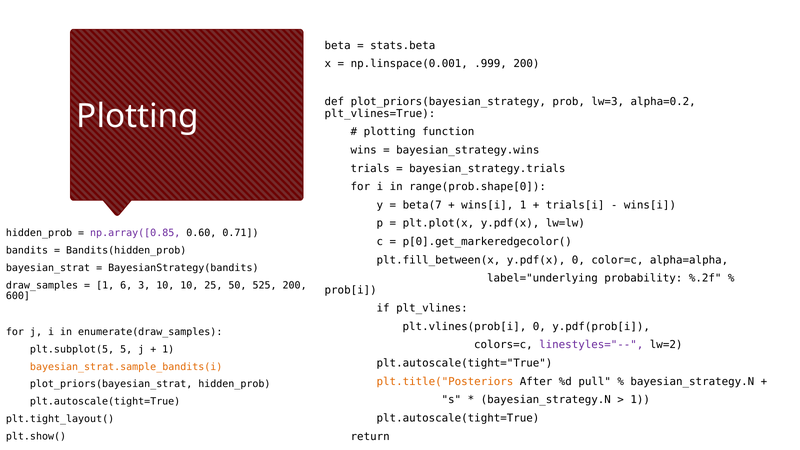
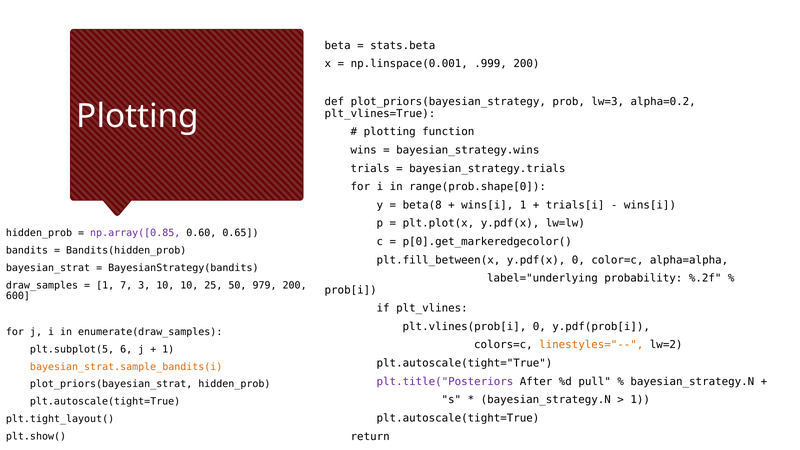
beta(7: beta(7 -> beta(8 (422, 205)
0.71: 0.71 -> 0.65 (240, 233)
6: 6 -> 7 (126, 285)
525: 525 -> 979 (265, 285)
linestyles="-- colour: purple -> orange (591, 345)
5: 5 -> 6 (126, 349)
plt.title("Posteriors colour: orange -> purple (445, 382)
